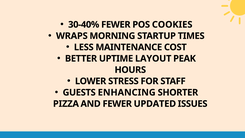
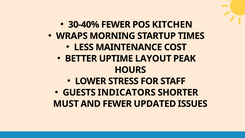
COOKIES: COOKIES -> KITCHEN (172, 25)
ENHANCING: ENHANCING -> INDICATORS (127, 92)
PIZZA: PIZZA -> MUST (66, 104)
